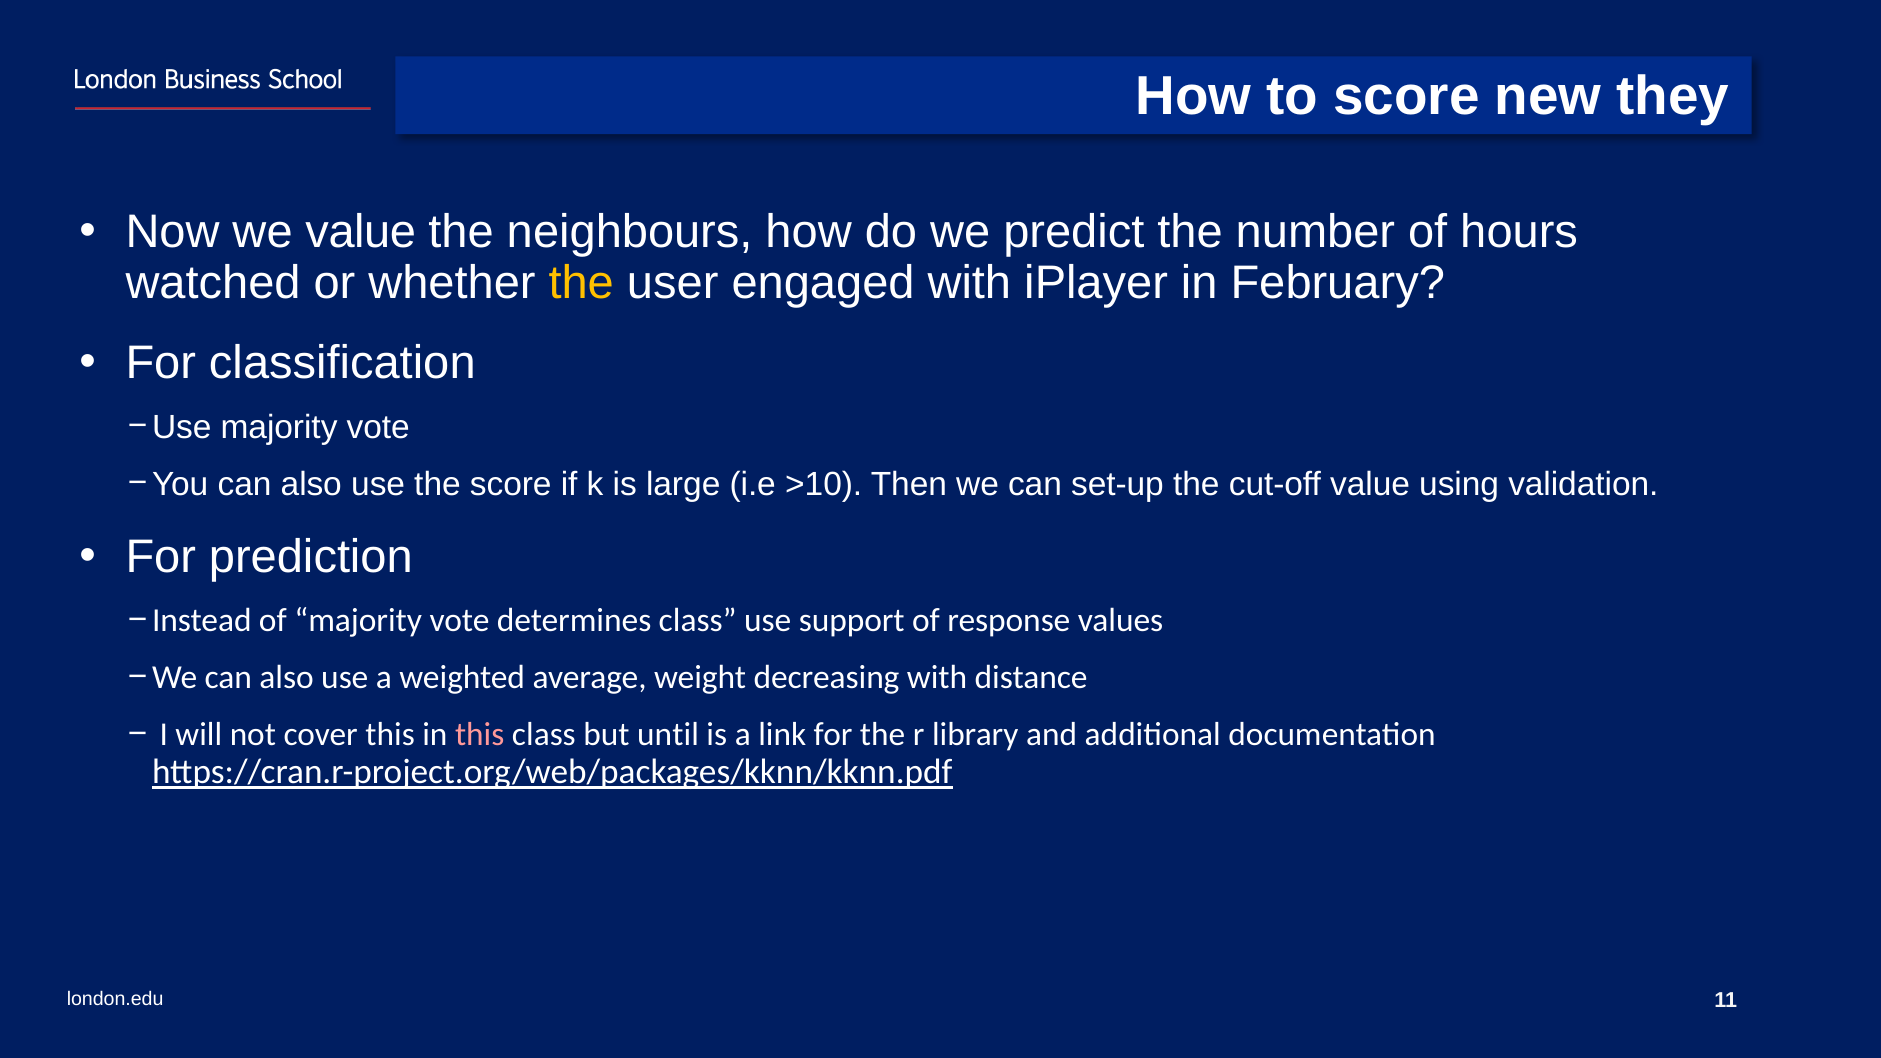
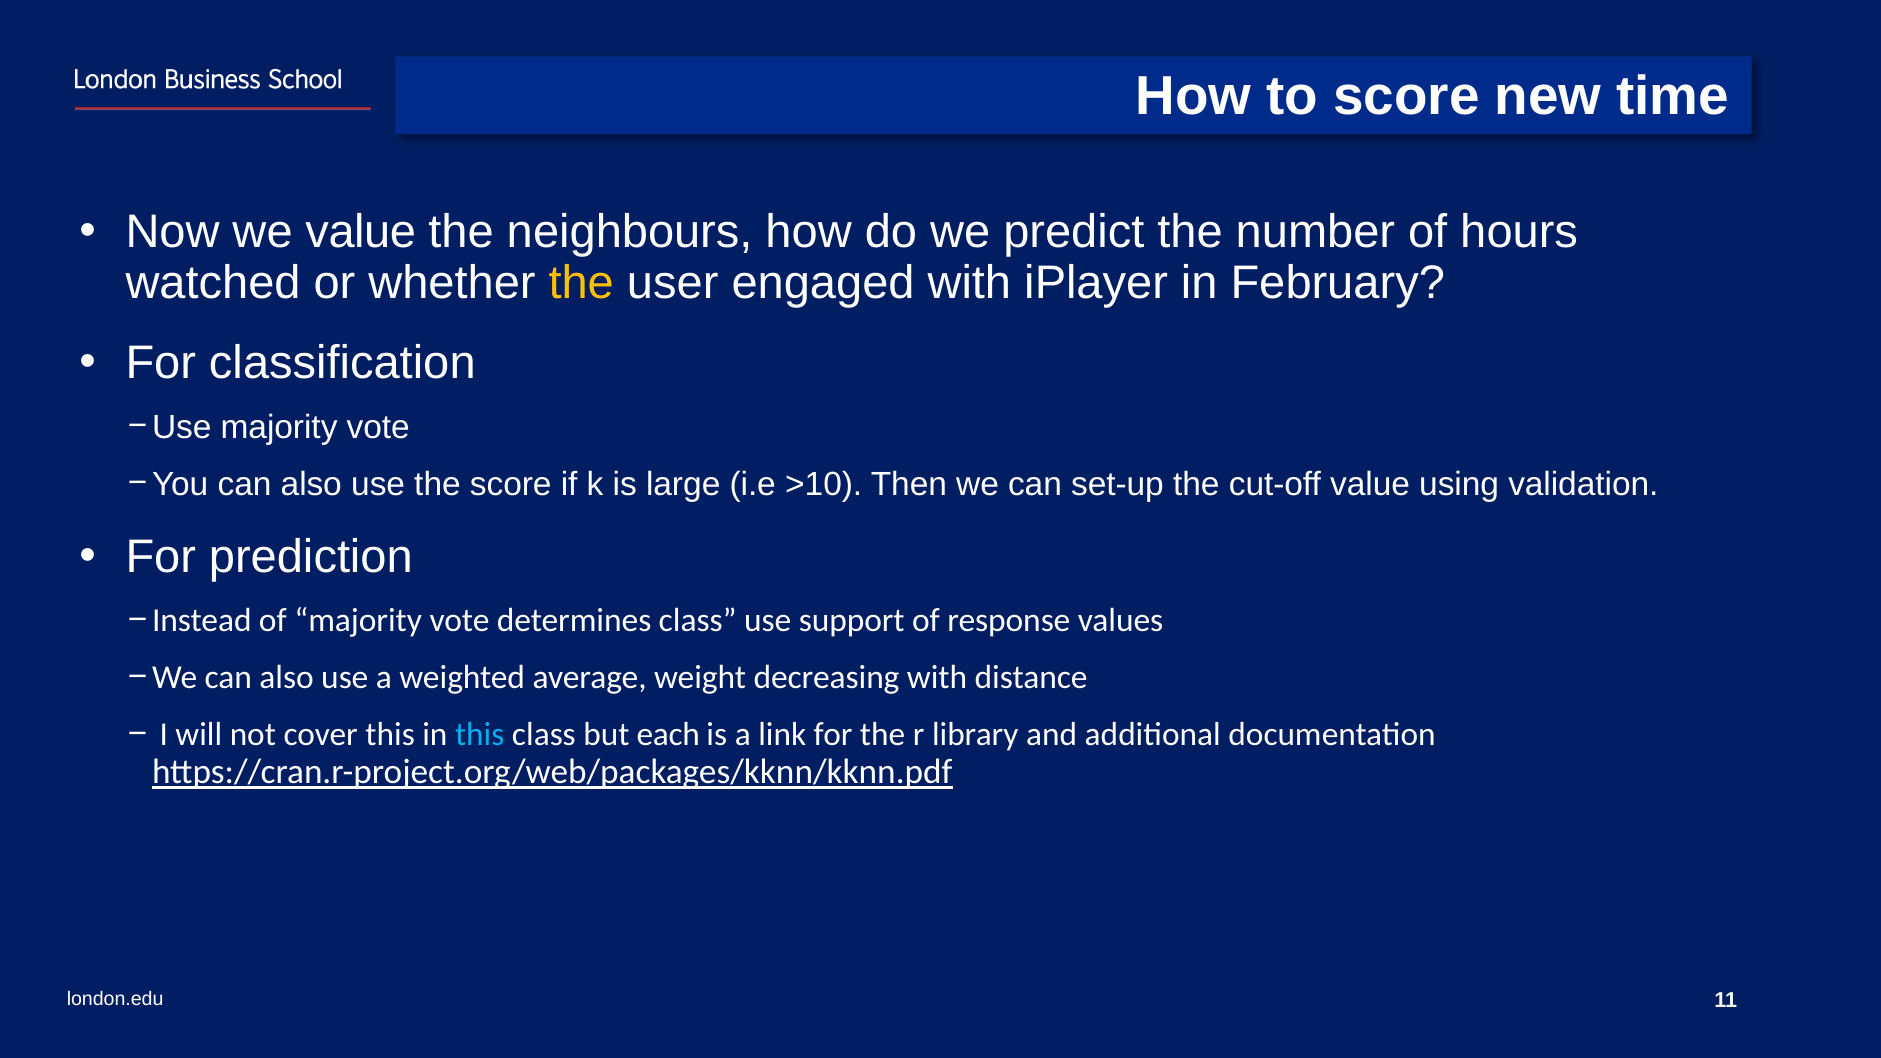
they: they -> time (1673, 97)
this colour: pink -> light blue (480, 734)
until: until -> each (668, 734)
